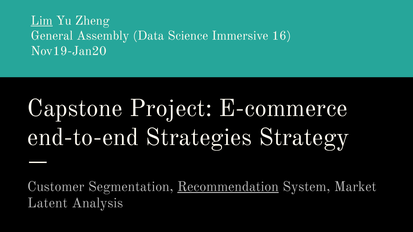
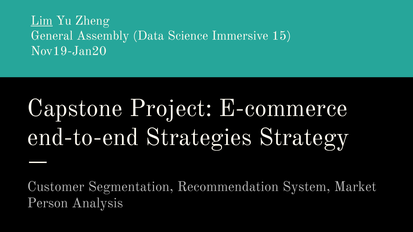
16: 16 -> 15 (282, 36)
Recommendation underline: present -> none (228, 187)
Latent: Latent -> Person (48, 203)
